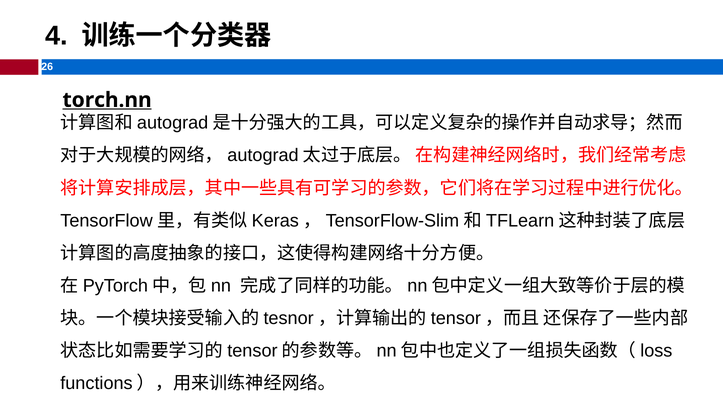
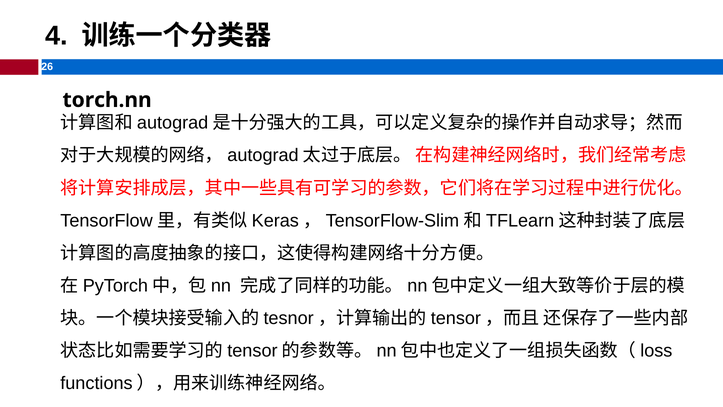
torch.nn underline: present -> none (107, 100)
